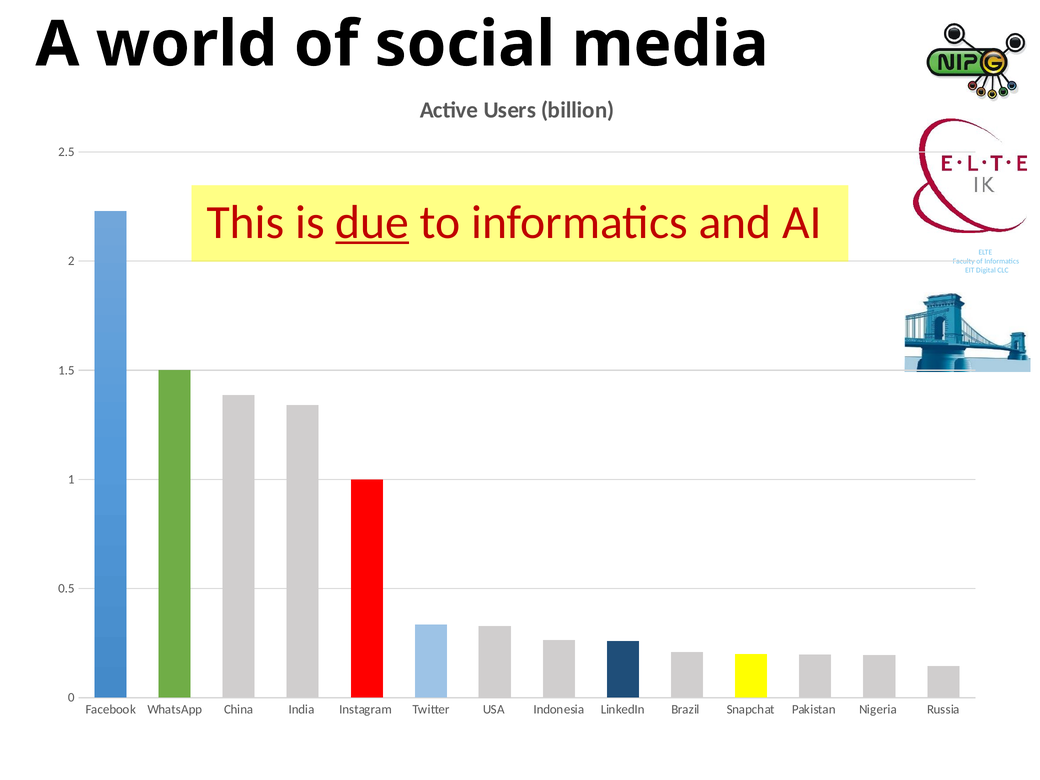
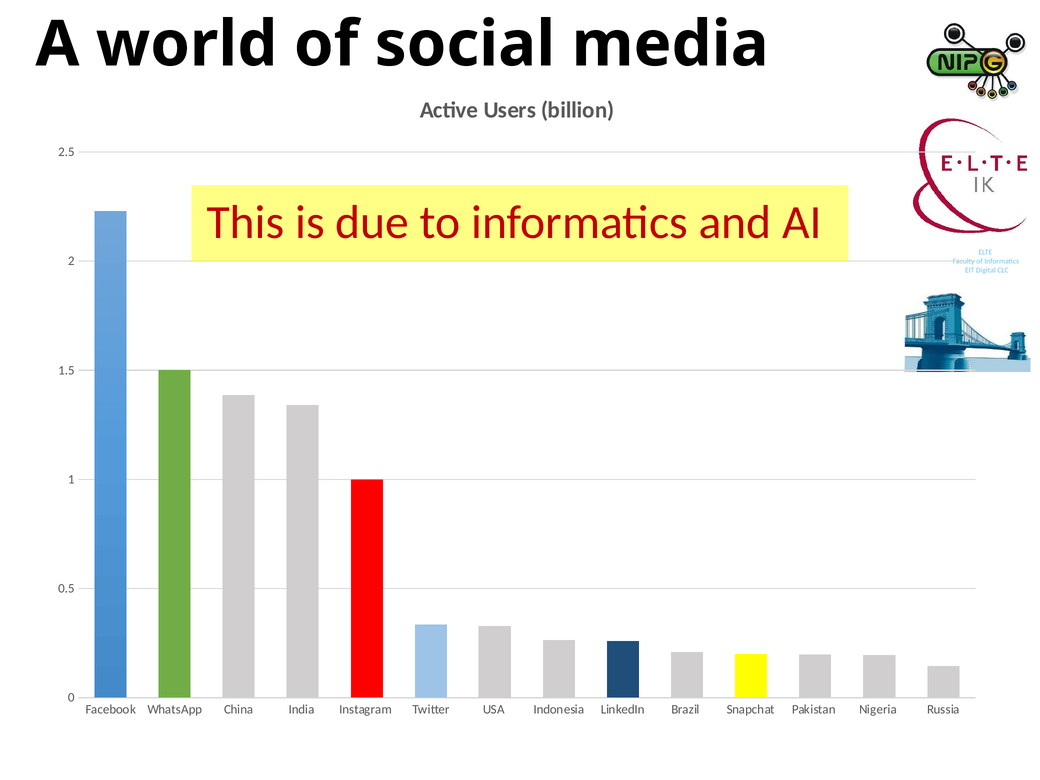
due underline: present -> none (372, 222)
